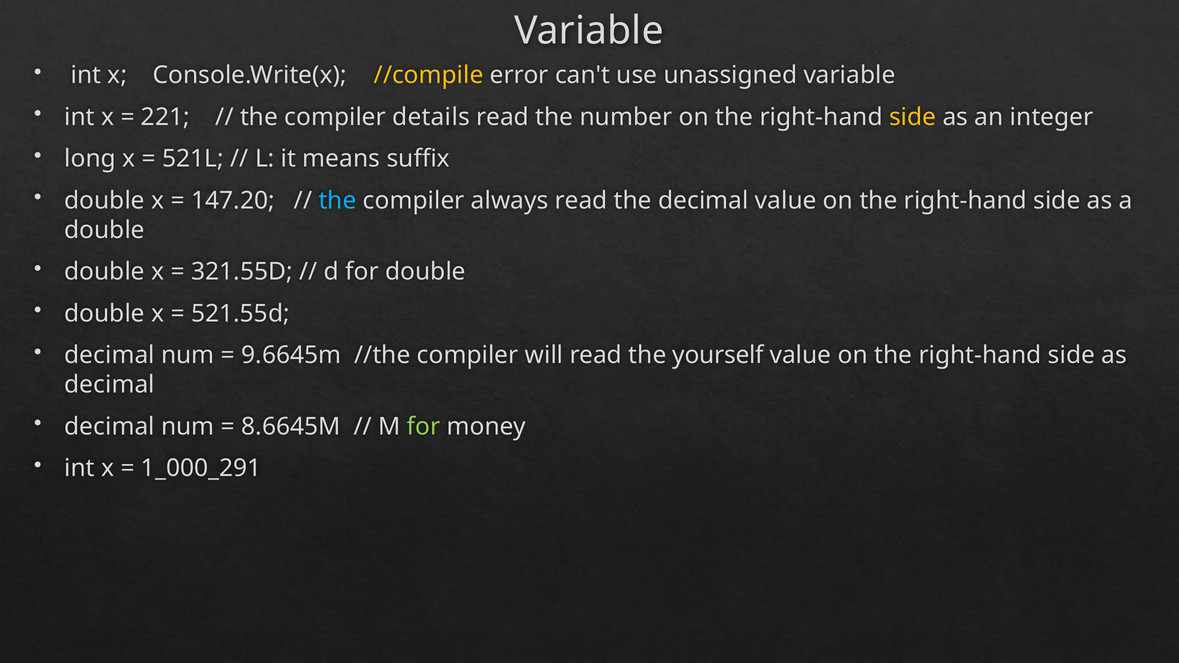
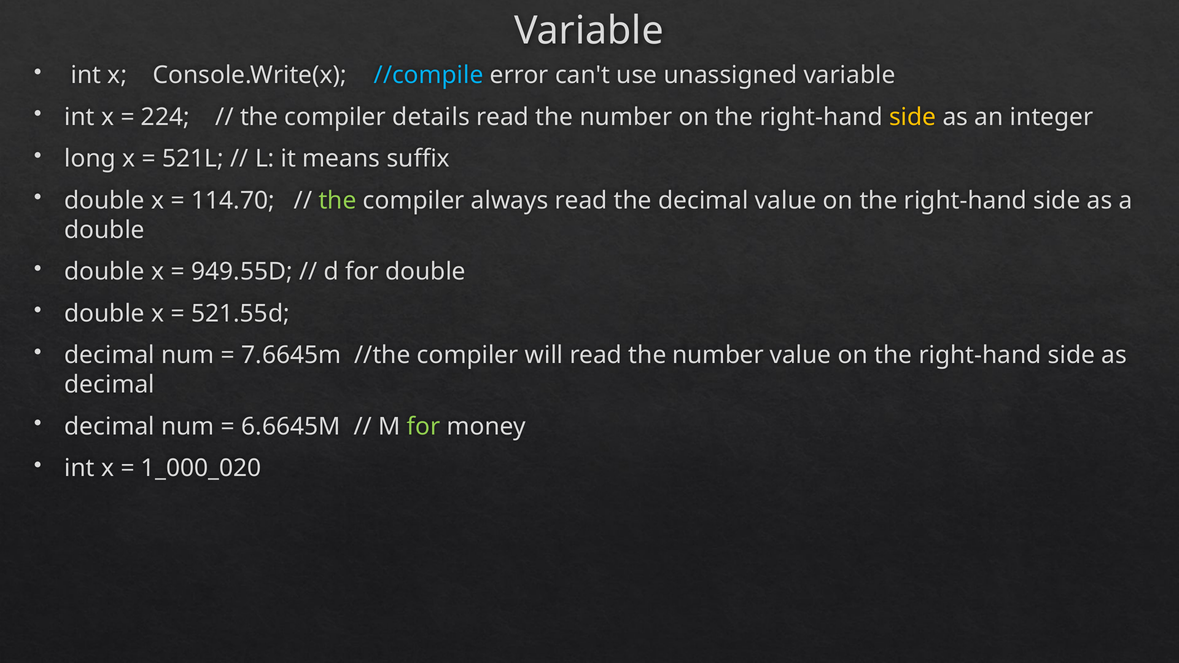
//compile colour: yellow -> light blue (429, 75)
221: 221 -> 224 (165, 117)
147.20: 147.20 -> 114.70 (233, 201)
the colour: light blue -> light green (338, 201)
321.55D: 321.55D -> 949.55D (242, 272)
9.6645m: 9.6645m -> 7.6645m (291, 355)
will read the yourself: yourself -> number (718, 355)
8.6645M: 8.6645M -> 6.6645M (291, 427)
1_000_291: 1_000_291 -> 1_000_020 (201, 468)
